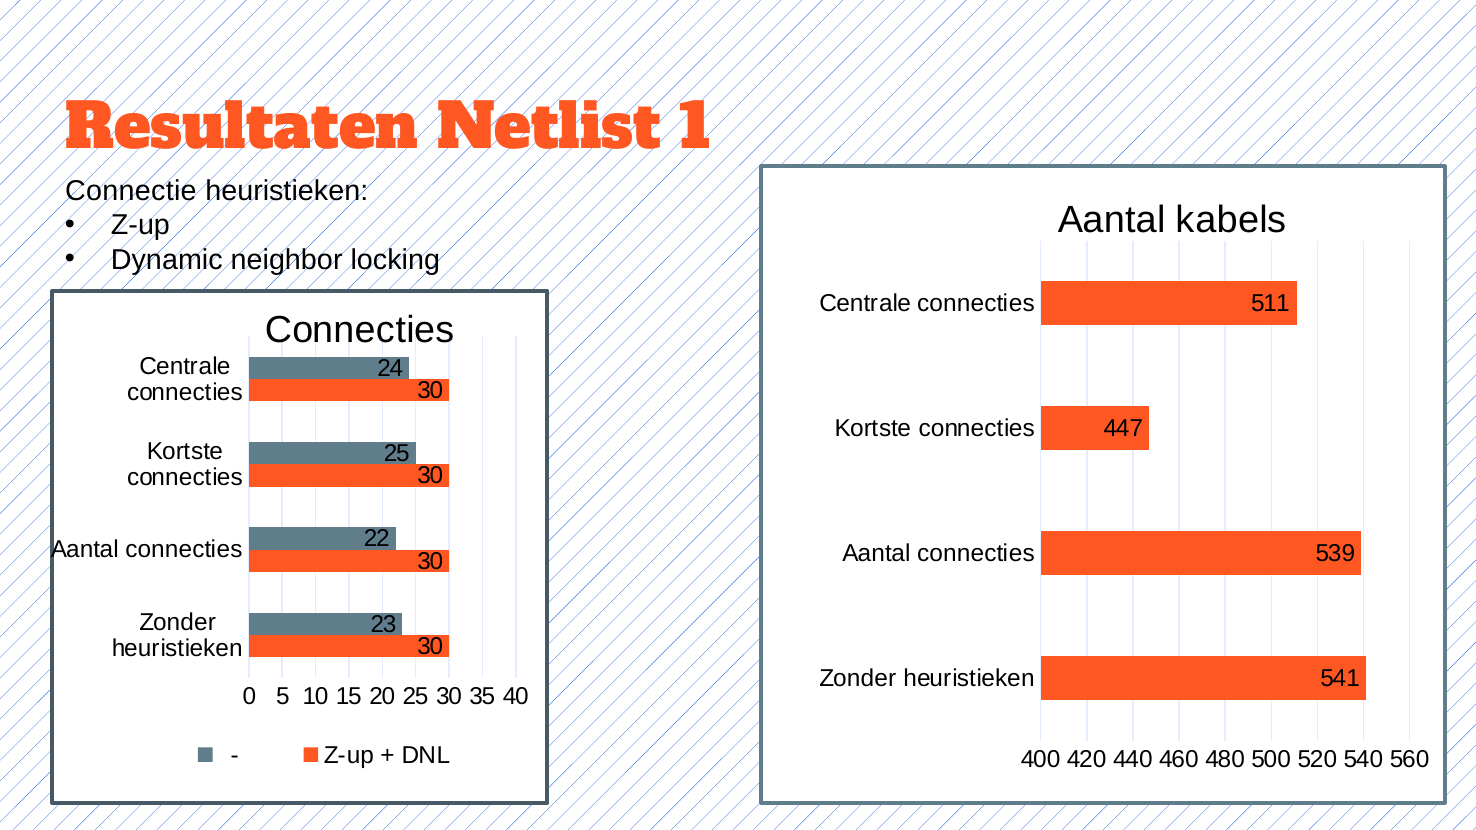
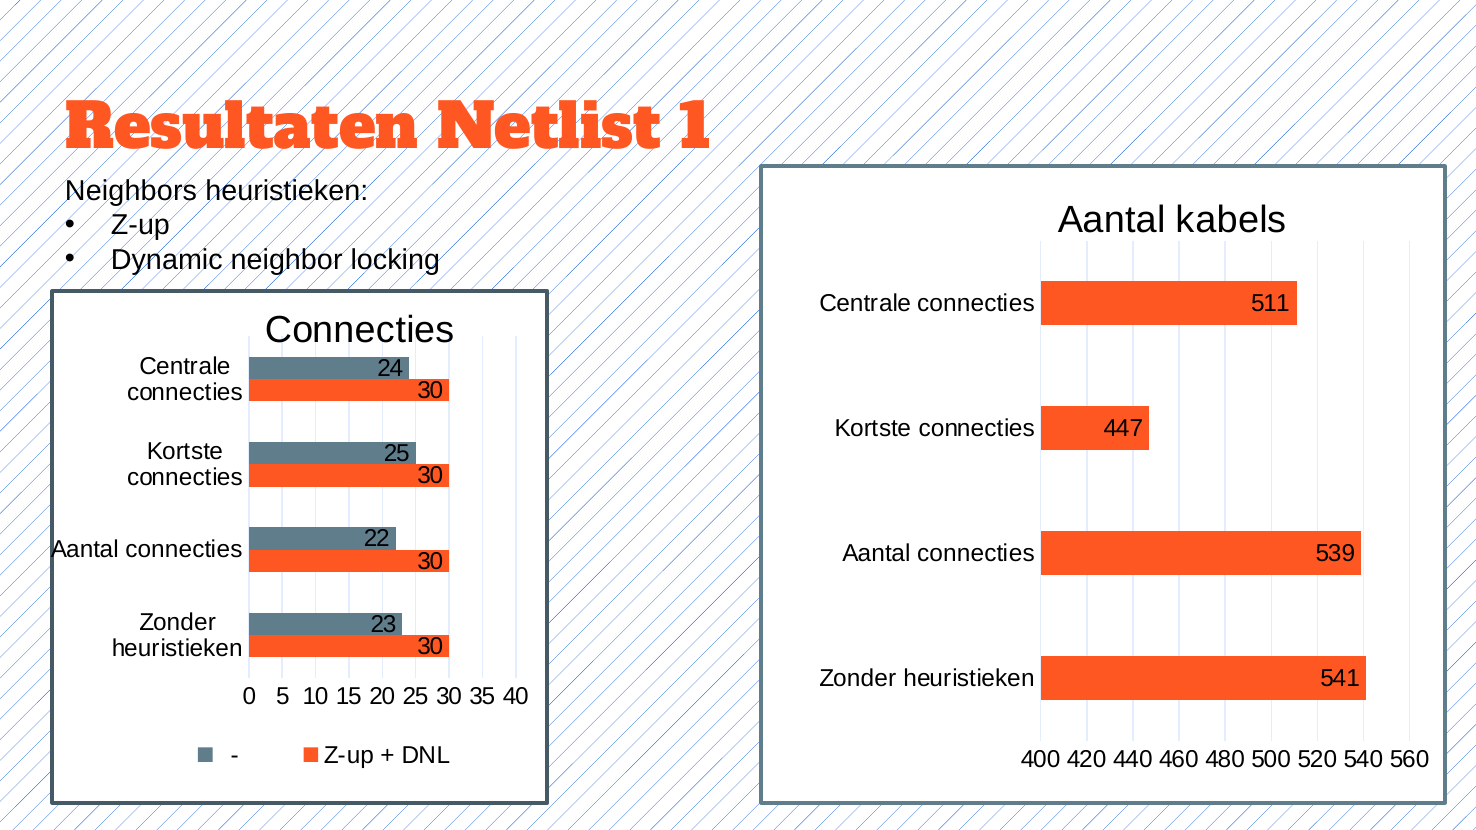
Connectie: Connectie -> Neighbors (131, 191)
